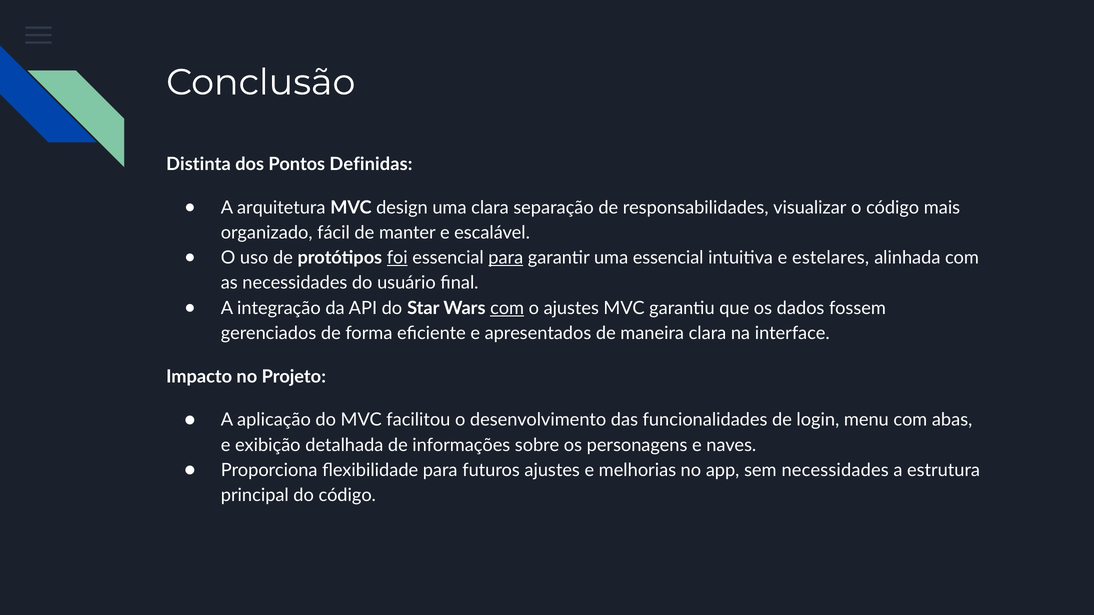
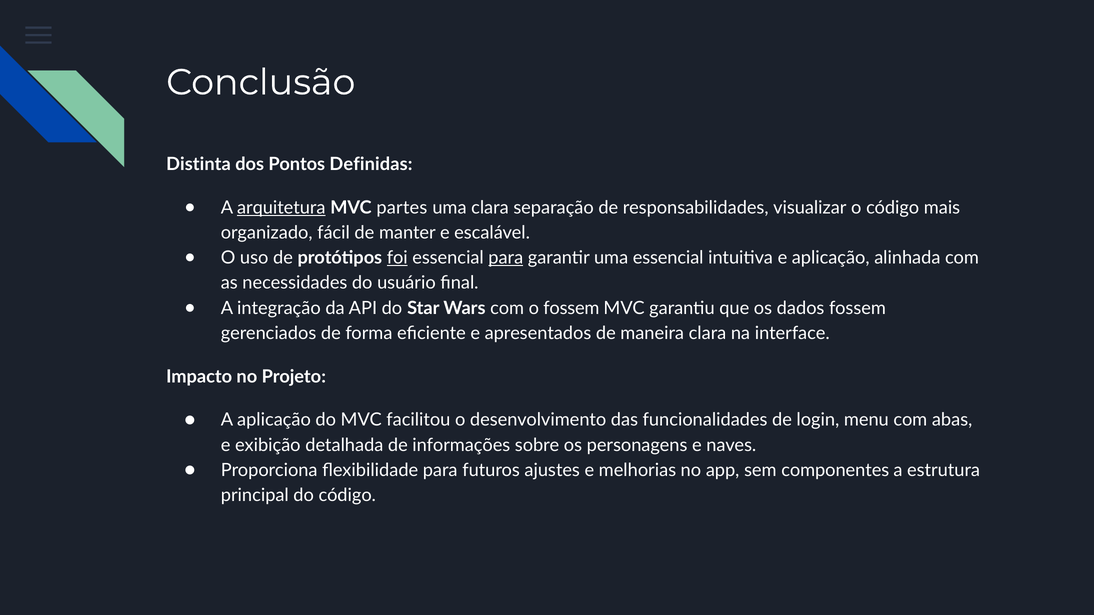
arquitetura underline: none -> present (281, 208)
design: design -> partes (402, 208)
e estelares: estelares -> aplicação (831, 258)
com underline: present -> none (507, 308)
o ajustes: ajustes -> fossem (571, 308)
sem necessidades: necessidades -> componentes (835, 471)
